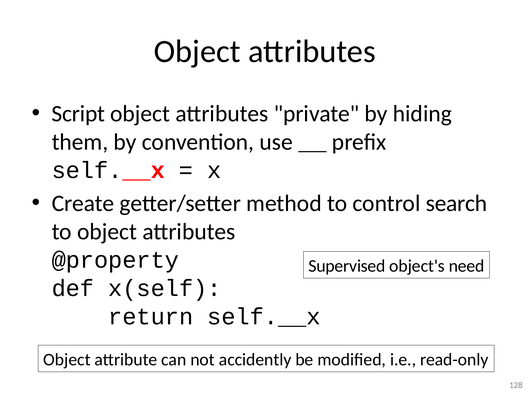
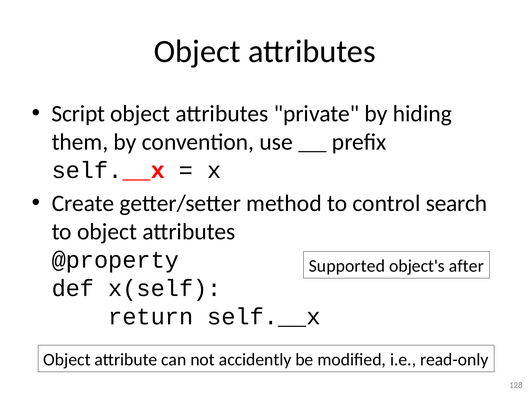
Supervised: Supervised -> Supported (347, 266)
need: need -> after (466, 266)
